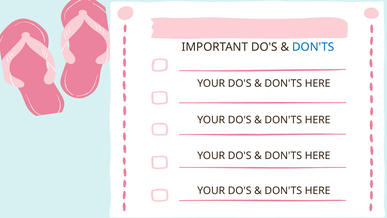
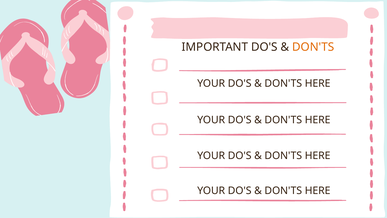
DON'TS colour: blue -> orange (313, 47)
